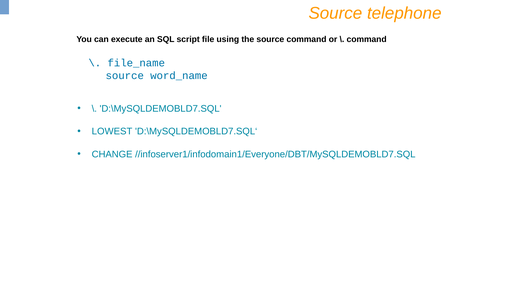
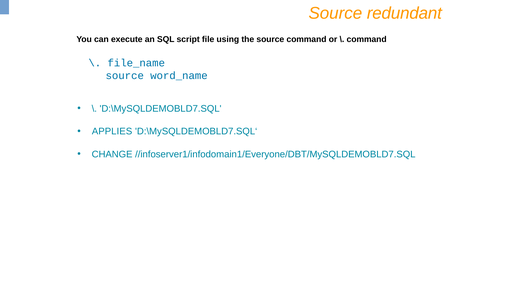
telephone: telephone -> redundant (404, 13)
LOWEST: LOWEST -> APPLIES (112, 132)
